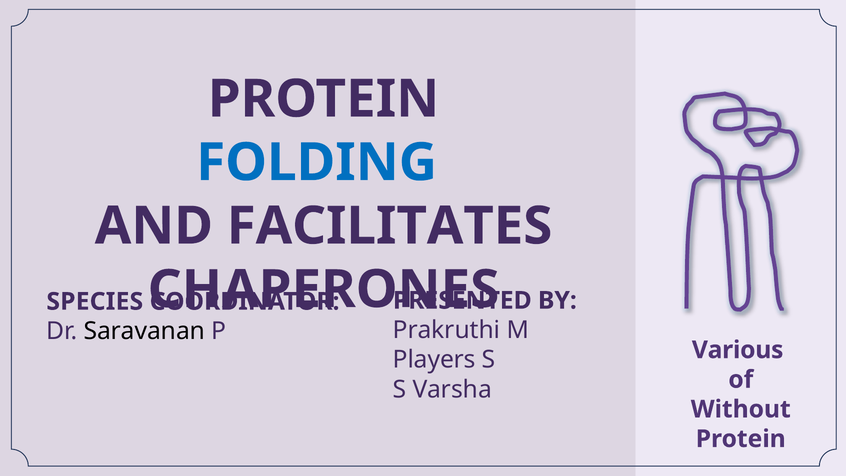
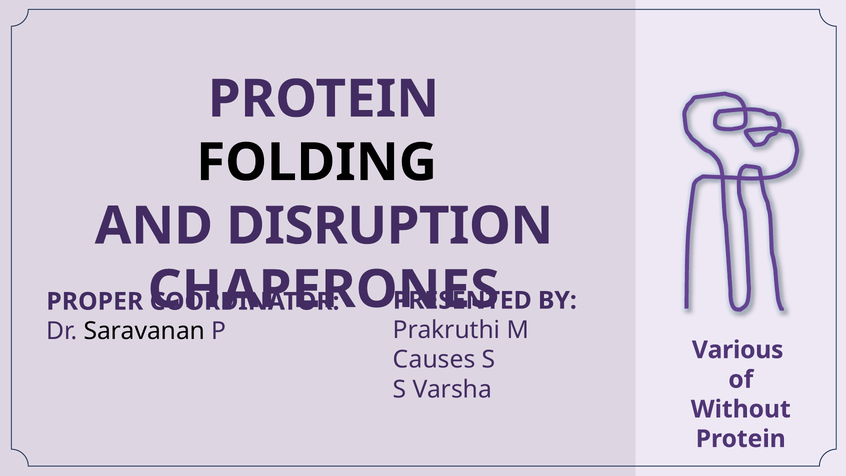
FOLDING colour: blue -> black (317, 163)
FACILITATES: FACILITATES -> DISRUPTION (390, 226)
SPECIES: SPECIES -> PROPER (95, 302)
Players: Players -> Causes (434, 360)
